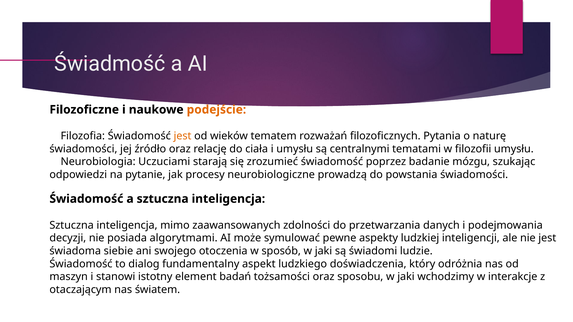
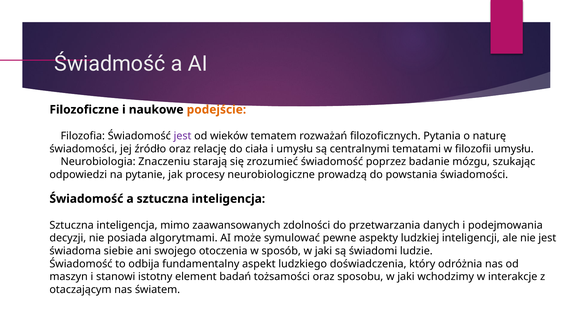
jest colour: orange -> purple (183, 136)
Uczuciami: Uczuciami -> Znaczeniu (164, 162)
dialog: dialog -> odbija (144, 264)
